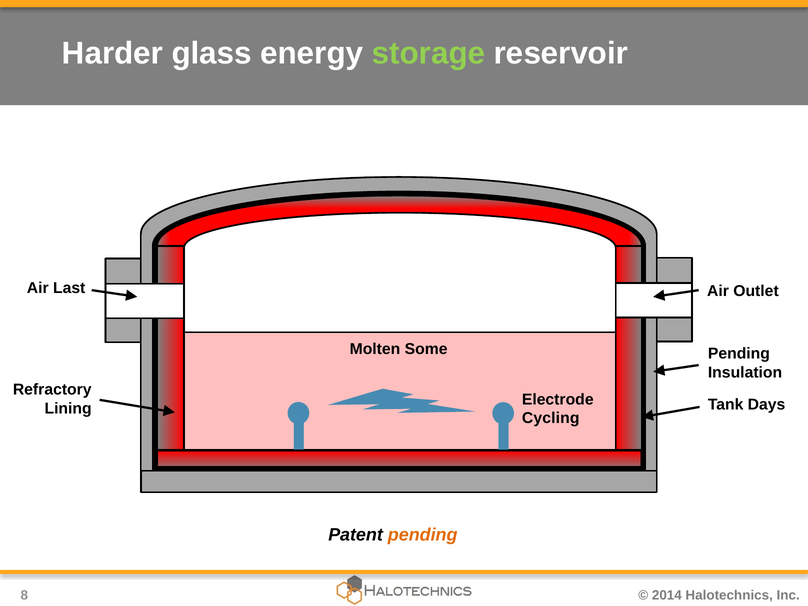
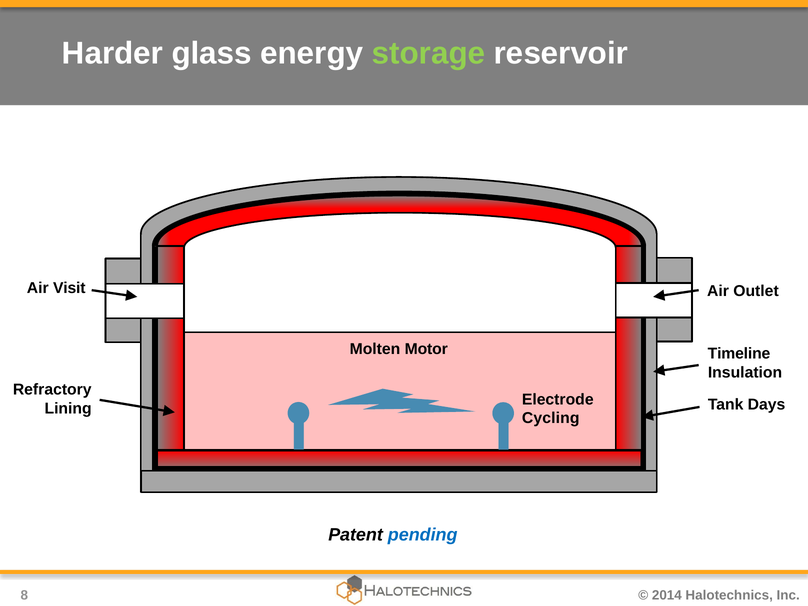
Last: Last -> Visit (69, 288)
Some: Some -> Motor (426, 349)
Pending: Pending -> Timeline (739, 354)
pending colour: orange -> blue (423, 535)
